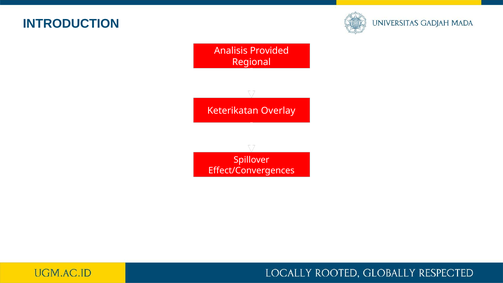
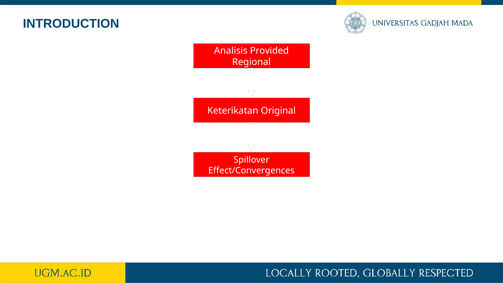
Overlay: Overlay -> Original (278, 111)
